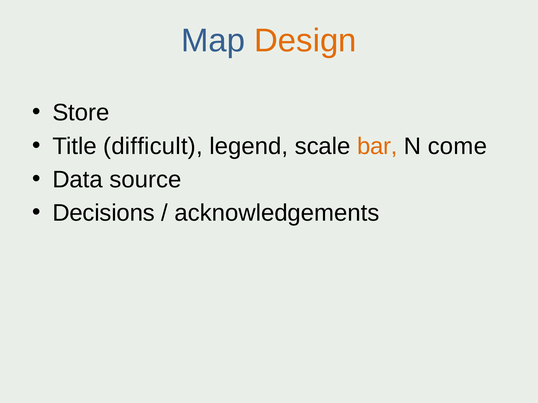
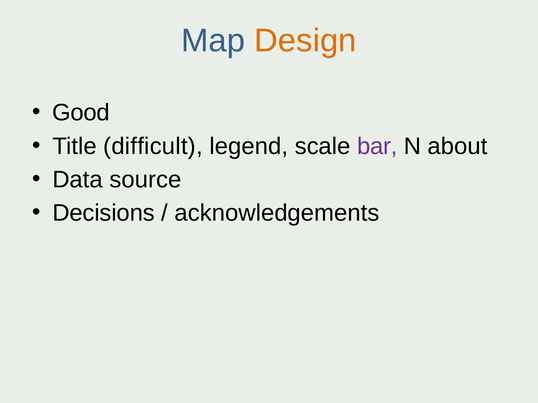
Store: Store -> Good (81, 113)
bar colour: orange -> purple (377, 146)
come: come -> about (458, 146)
